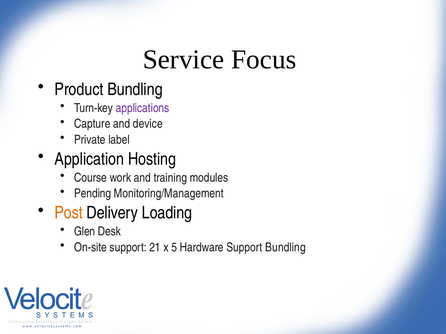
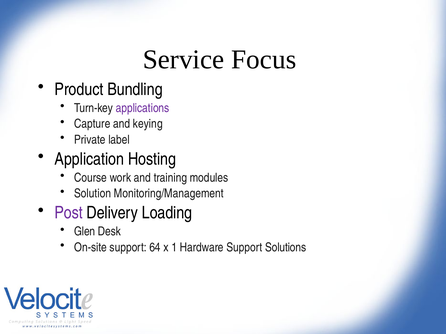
device: device -> keying (148, 124)
Pending: Pending -> Solution (93, 194)
Post colour: orange -> purple (69, 213)
21: 21 -> 64 (155, 248)
5: 5 -> 1 (174, 248)
Support Bundling: Bundling -> Solutions (286, 248)
